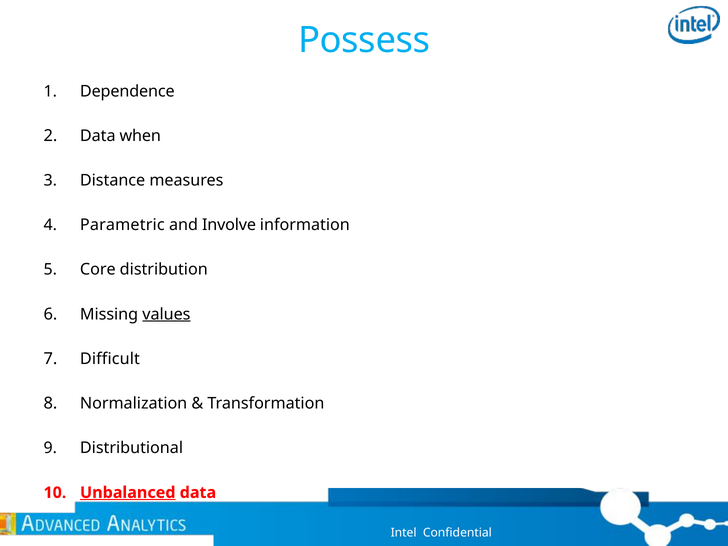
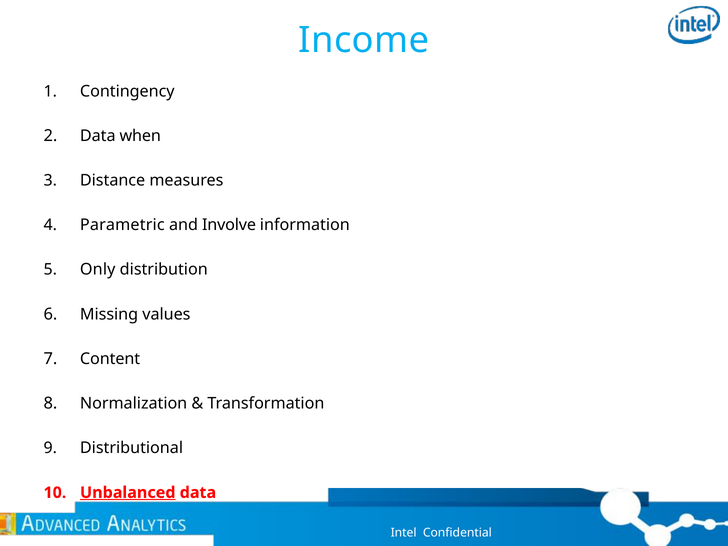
Possess: Possess -> Income (364, 40)
Dependence: Dependence -> Contingency (127, 91)
Core: Core -> Only (98, 270)
values underline: present -> none (166, 314)
Difficult: Difficult -> Content (110, 359)
